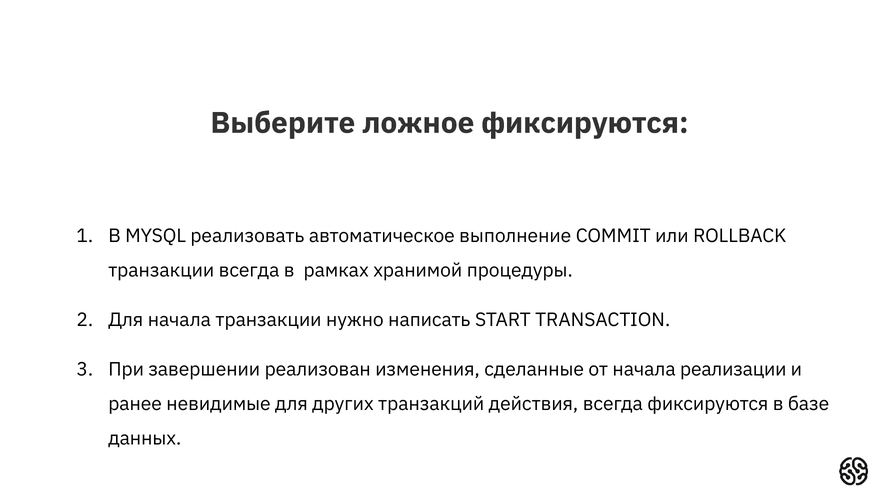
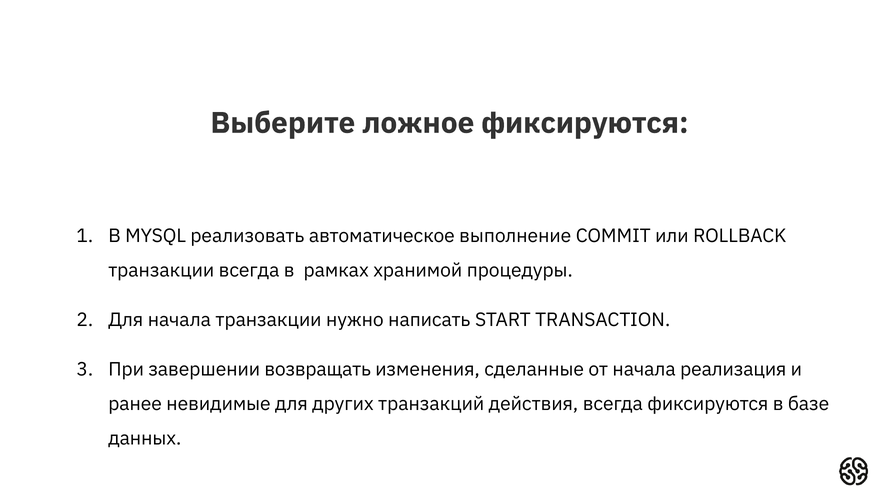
реализован: реализован -> возвращать (318, 369)
реализации: реализации -> реализация (733, 369)
